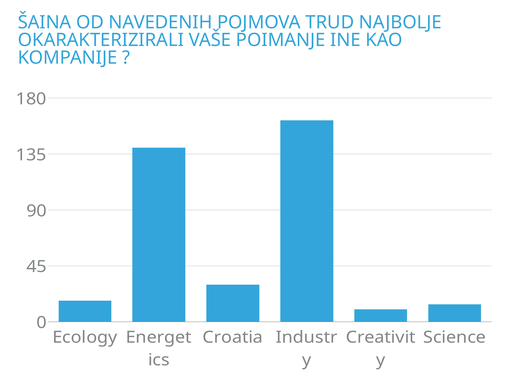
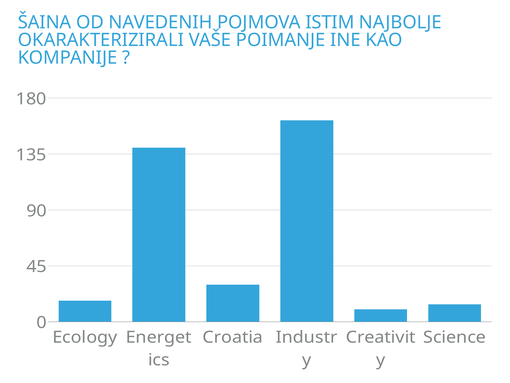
TRUD: TRUD -> ISTIM (330, 22)
